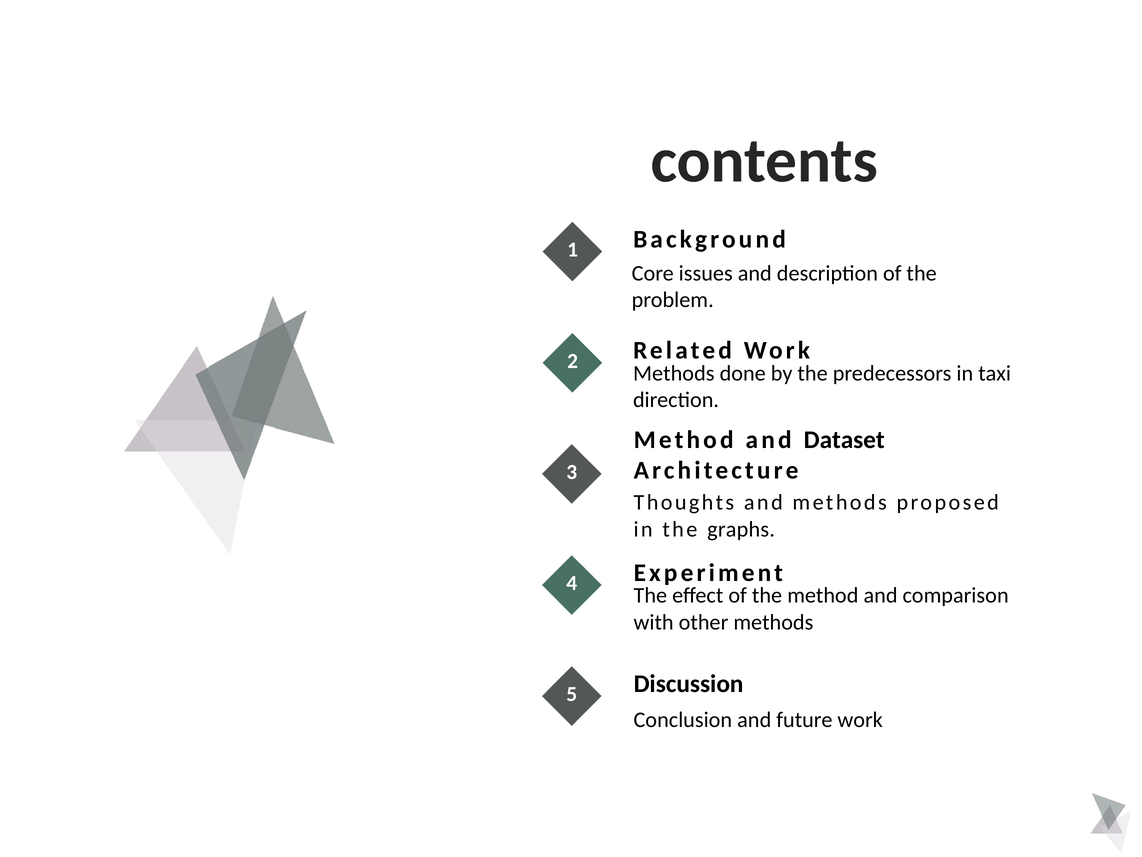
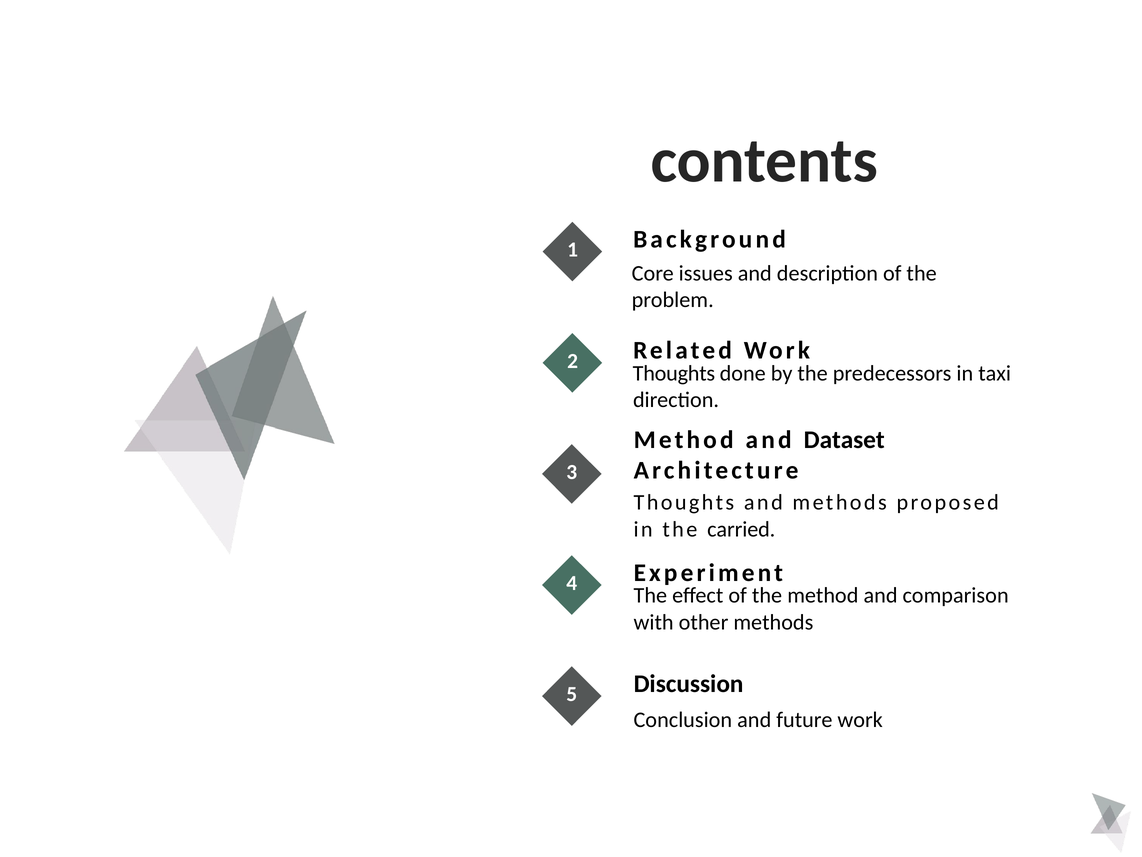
Methods: Methods -> Thoughts (674, 373)
graphs: graphs -> carried (741, 529)
